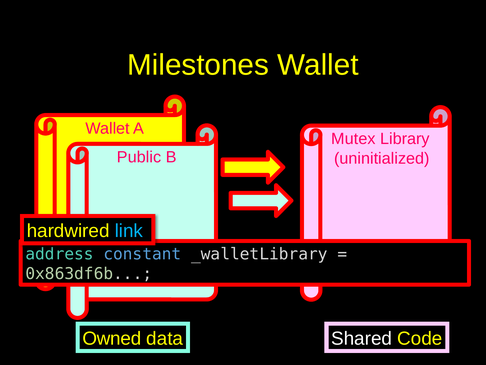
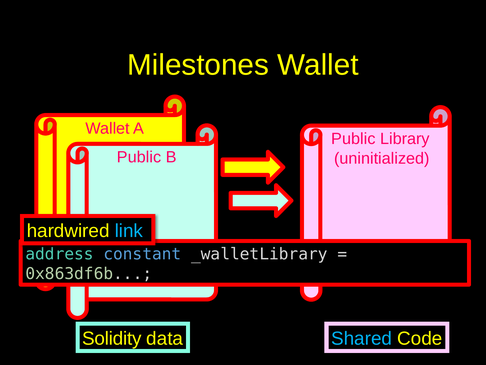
Mutex: Mutex -> Public (353, 139)
Owned: Owned -> Solidity (112, 338)
Shared colour: white -> light blue (362, 338)
